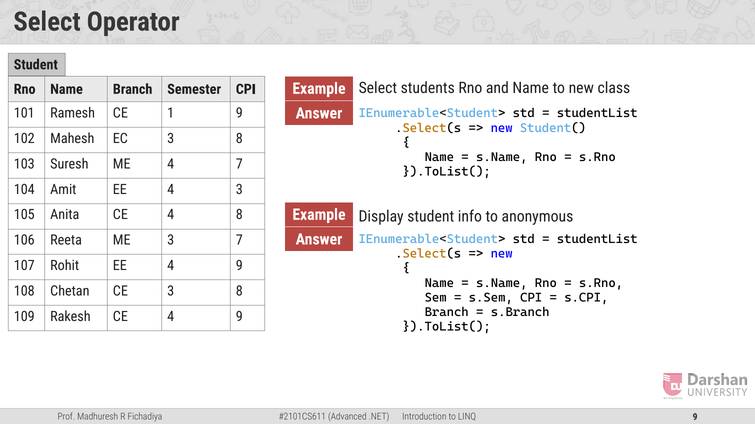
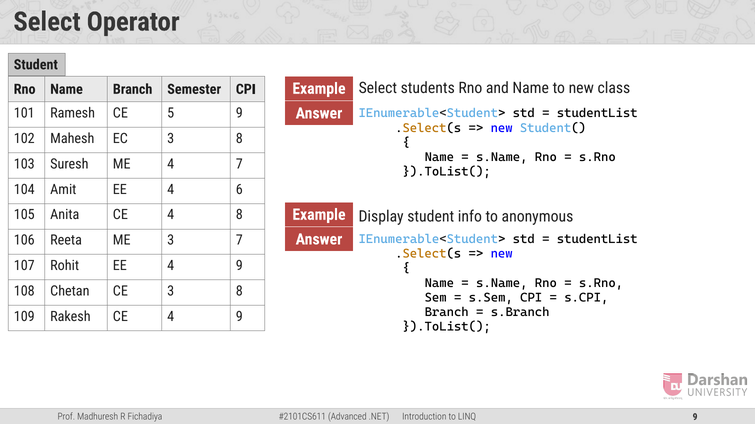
1: 1 -> 5 (171, 113)
4 3: 3 -> 6 (239, 190)
